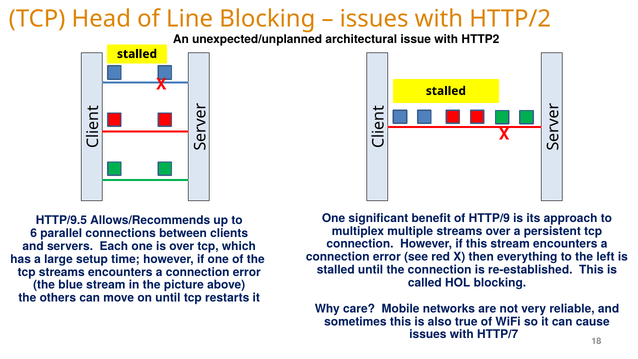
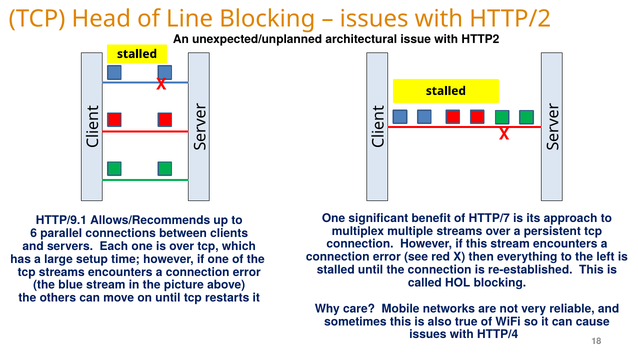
HTTP/9: HTTP/9 -> HTTP/7 (489, 218)
HTTP/9.5: HTTP/9.5 -> HTTP/9.1 (61, 220)
HTTP/7: HTTP/7 -> HTTP/4 (498, 334)
